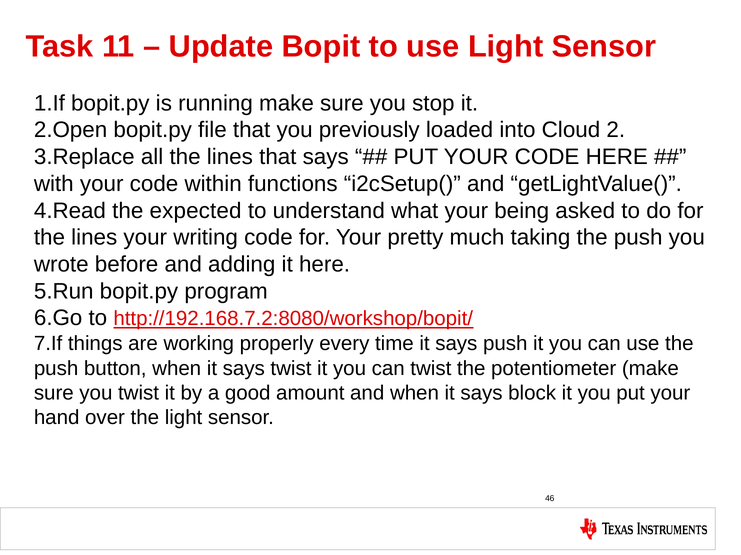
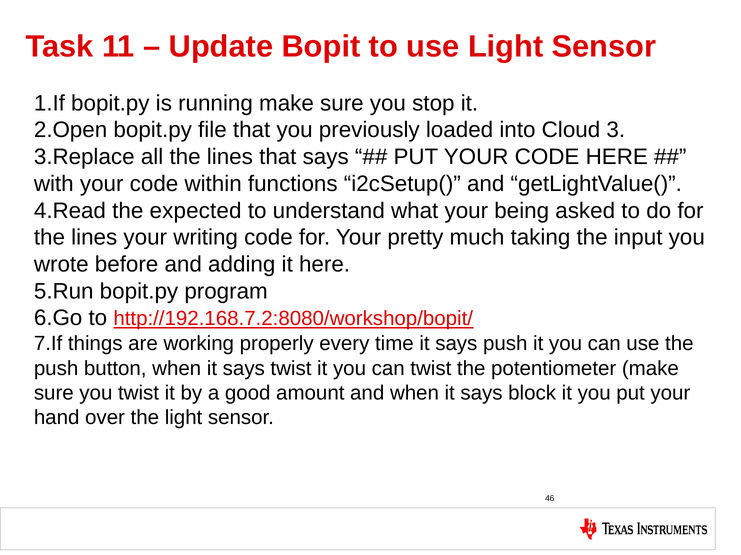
2: 2 -> 3 (616, 130)
taking the push: push -> input (638, 238)
